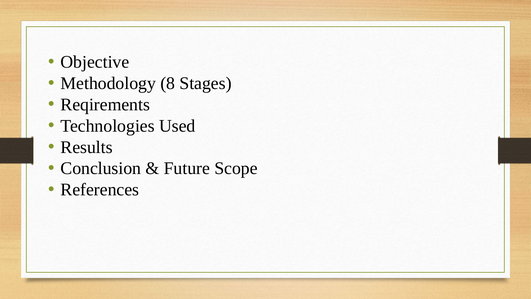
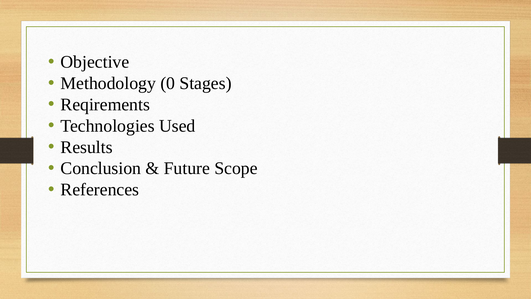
8: 8 -> 0 (168, 83)
